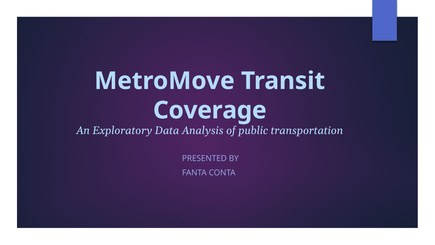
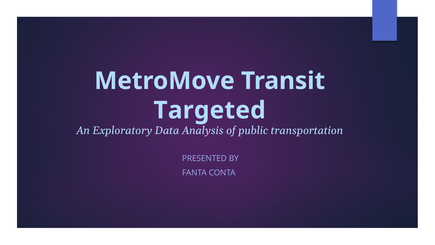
Coverage: Coverage -> Targeted (210, 110)
